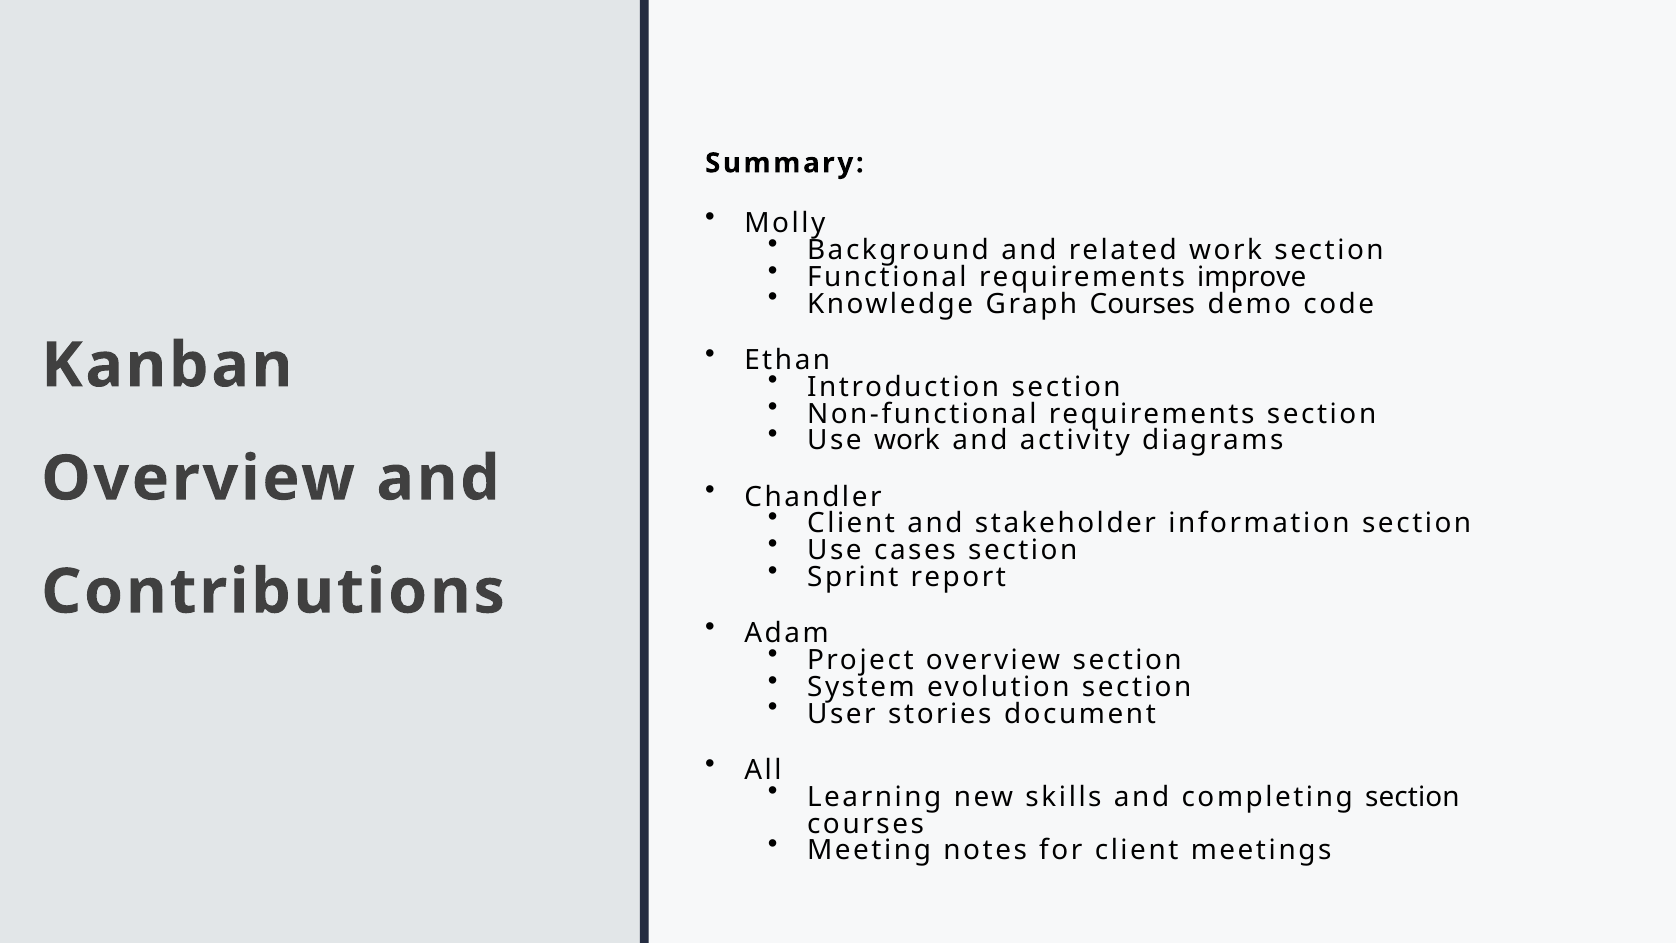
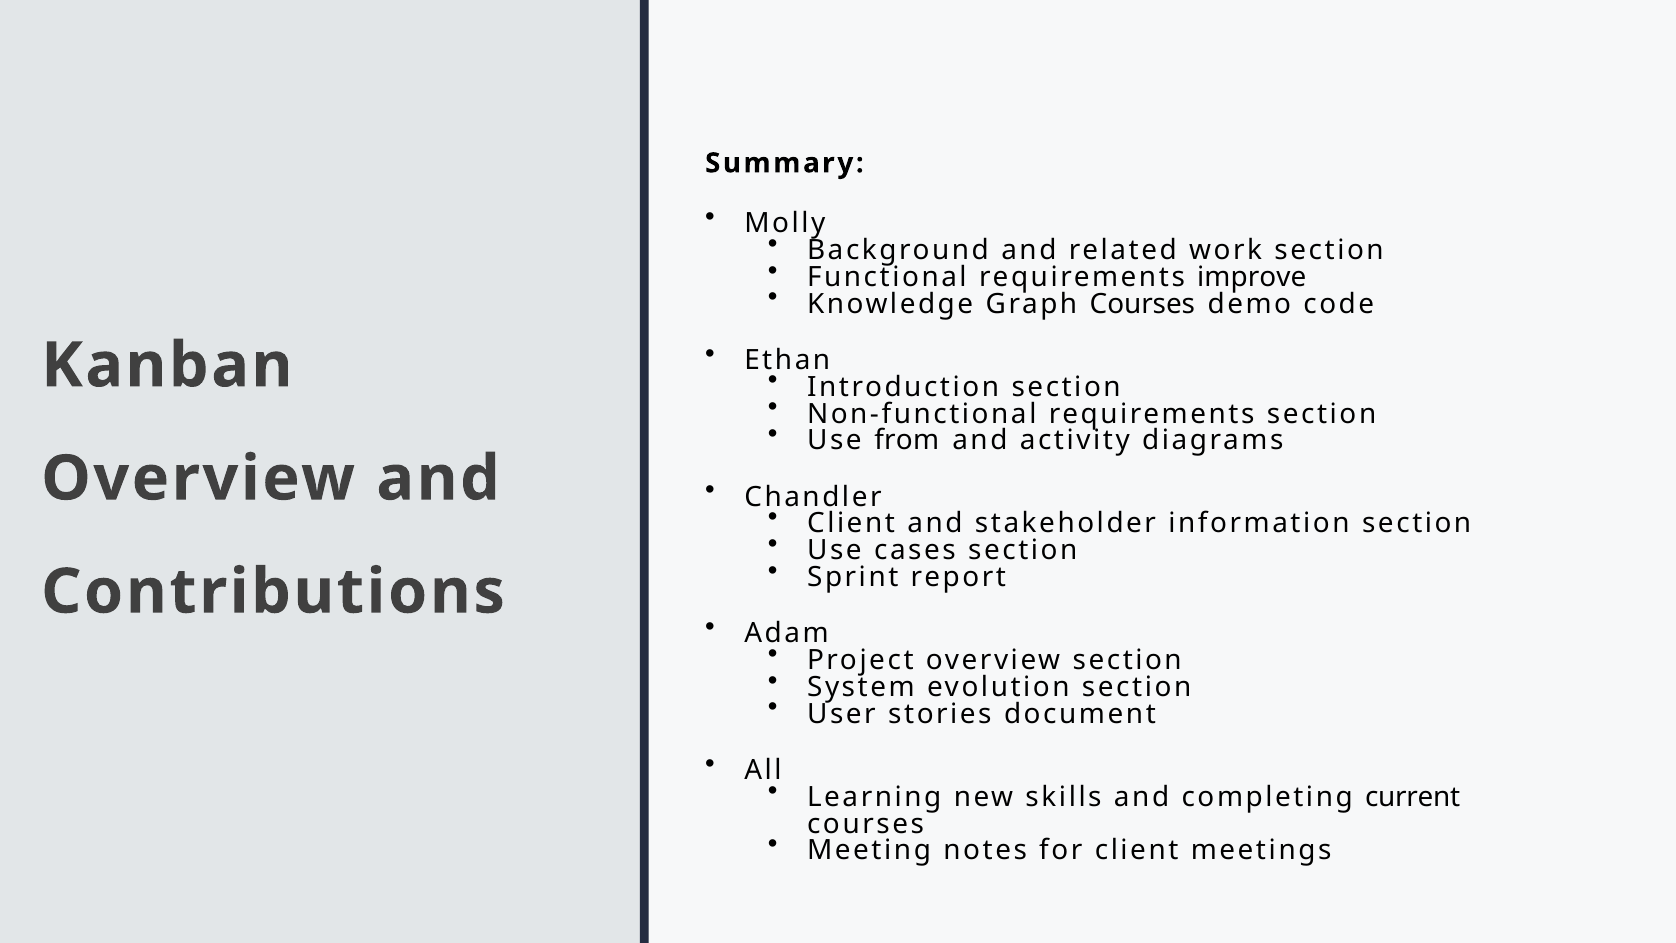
Use work: work -> from (907, 441)
completing section: section -> current (1413, 797)
